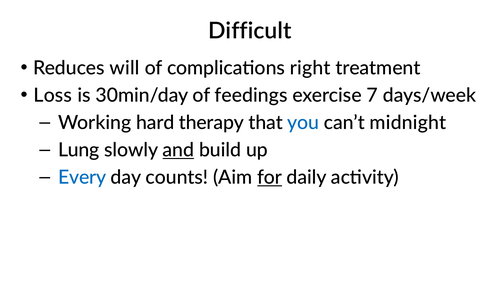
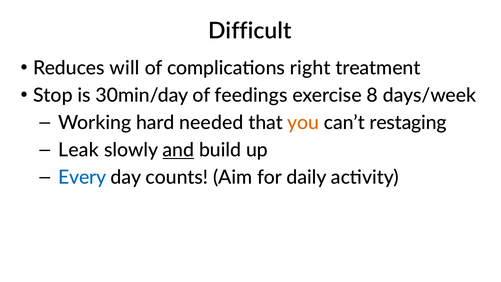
Loss: Loss -> Stop (53, 95)
7: 7 -> 8 (372, 95)
therapy: therapy -> needed (211, 123)
you colour: blue -> orange (303, 123)
midnight: midnight -> restaging (408, 123)
Lung: Lung -> Leak (79, 150)
for underline: present -> none (270, 177)
